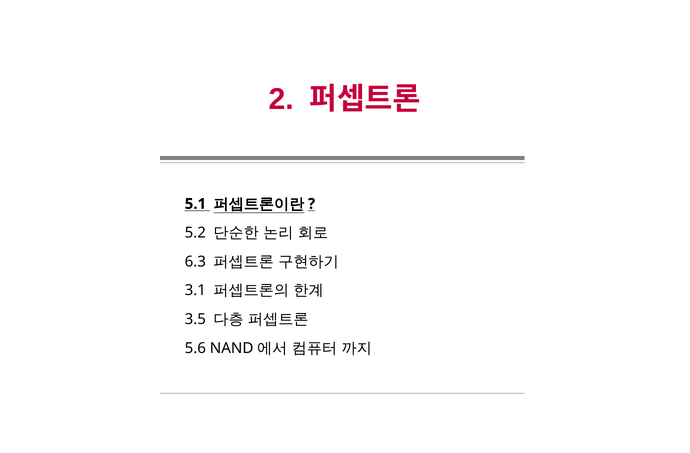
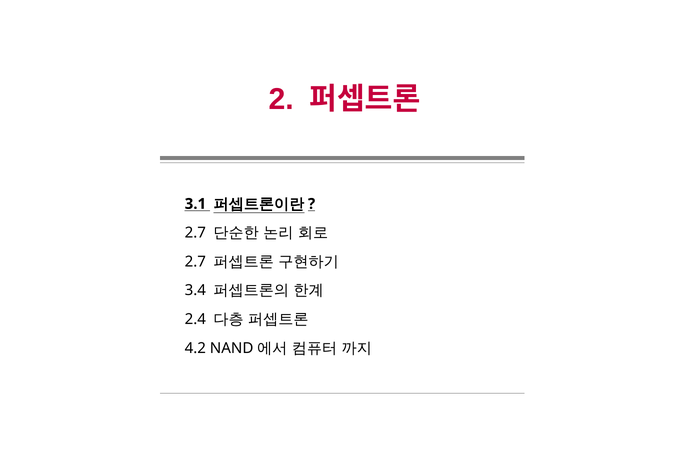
5.1: 5.1 -> 3.1 (195, 204)
5.2: 5.2 -> 2.7 (195, 233)
6.3: 6.3 -> 2.7 (195, 262)
3.1: 3.1 -> 3.4 (195, 291)
3.5: 3.5 -> 2.4 (195, 319)
5.6: 5.6 -> 4.2 (195, 348)
